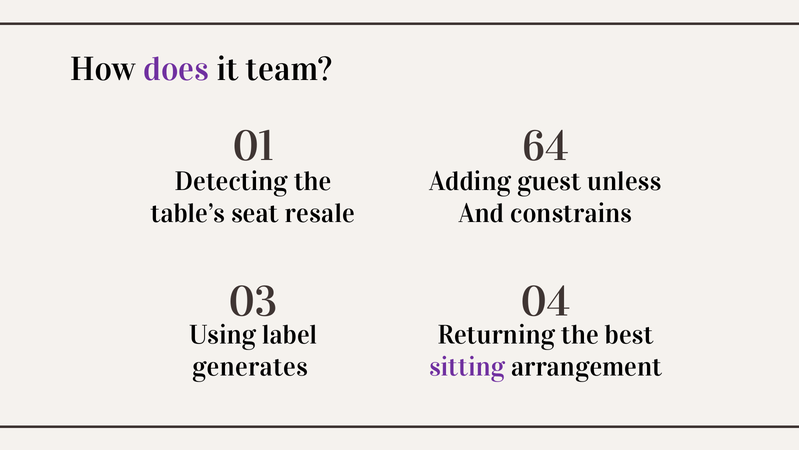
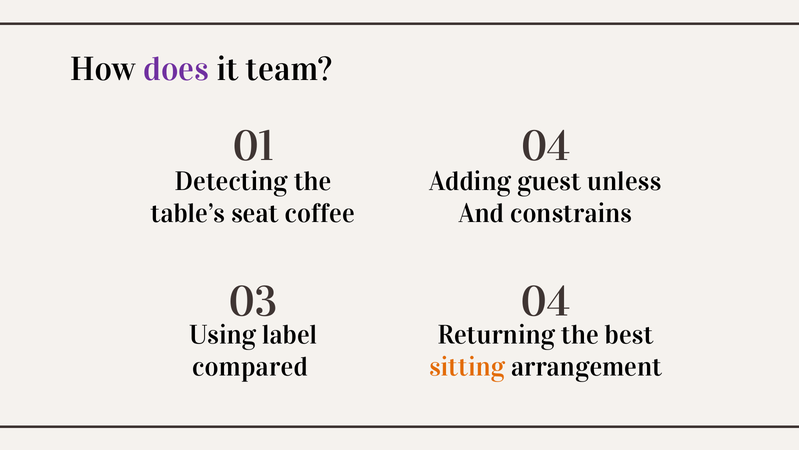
01 64: 64 -> 04 (546, 146)
resale: resale -> coffee (320, 213)
generates: generates -> compared (250, 367)
sitting colour: purple -> orange (467, 367)
